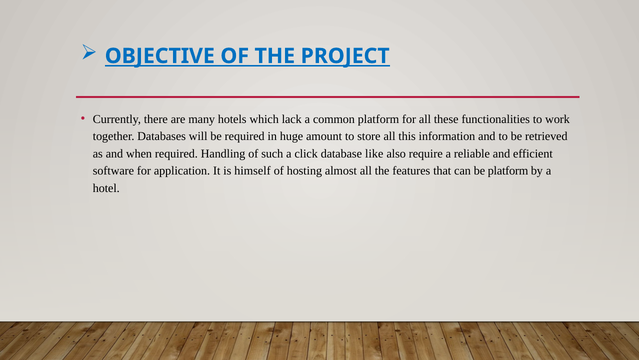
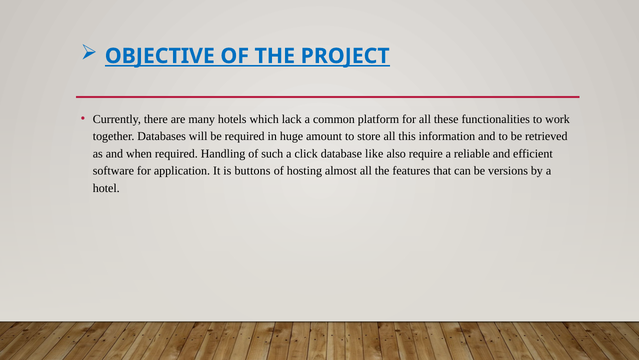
himself: himself -> buttons (252, 171)
be platform: platform -> versions (508, 171)
